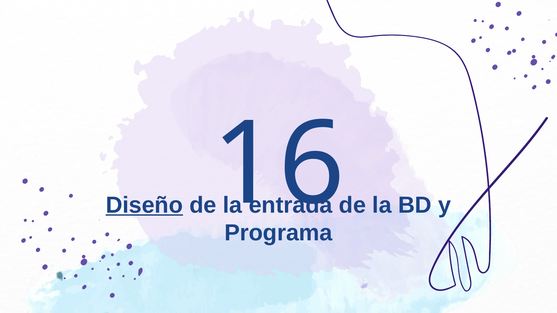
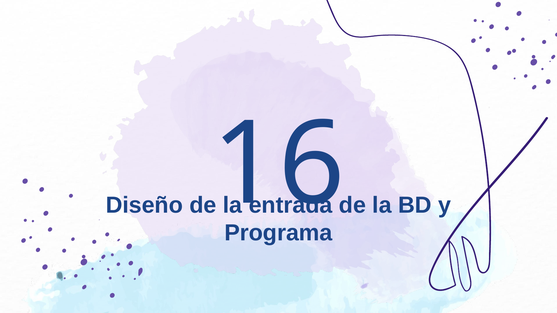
Diseño underline: present -> none (144, 205)
